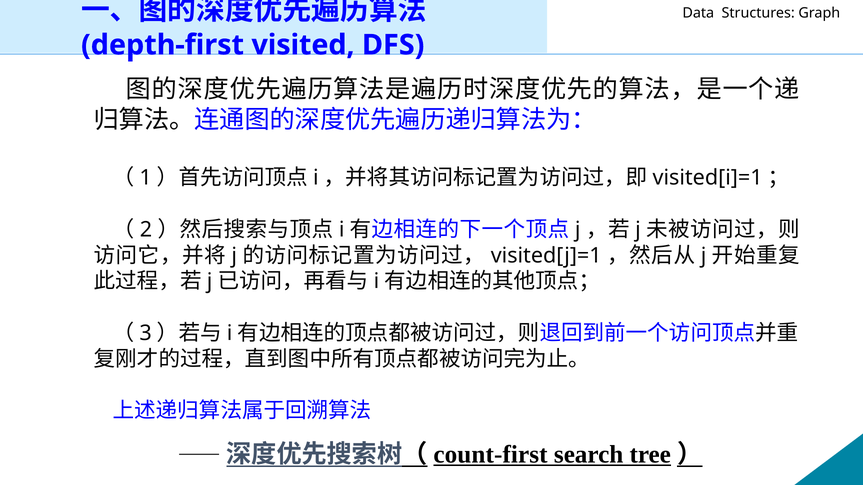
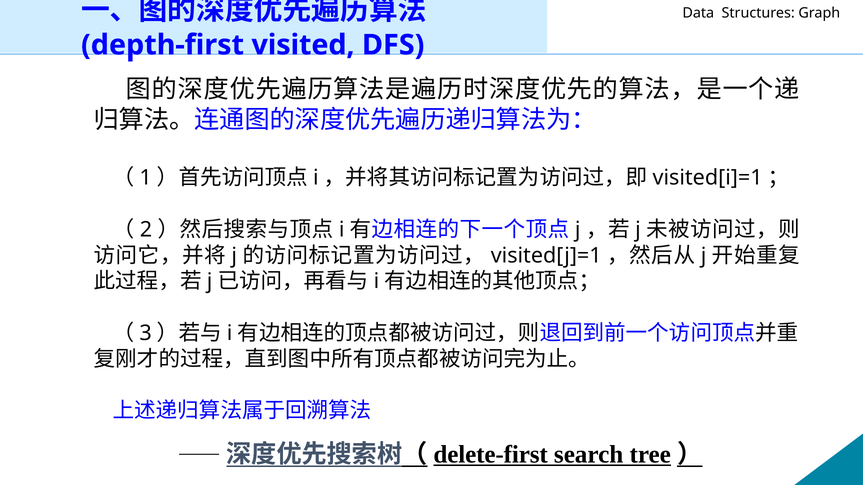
count-first: count-first -> delete-first (491, 455)
